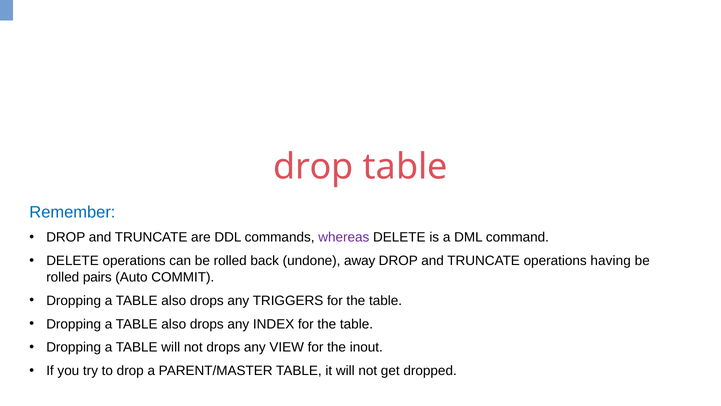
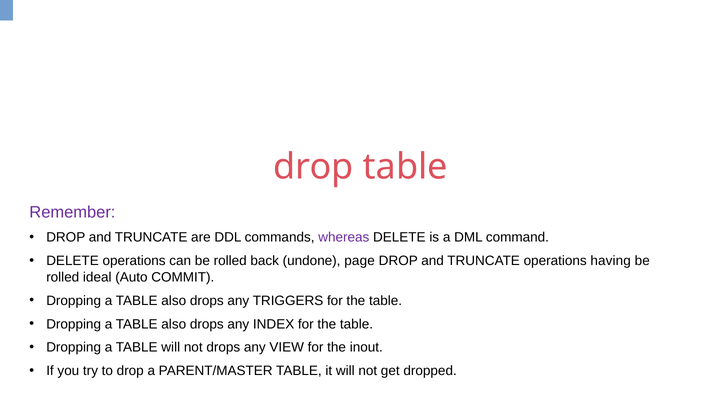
Remember colour: blue -> purple (72, 212)
away: away -> page (360, 261)
pairs: pairs -> ideal (97, 277)
